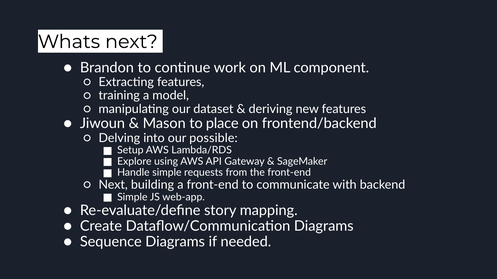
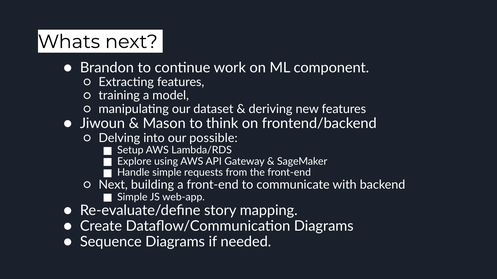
place: place -> think (222, 124)
